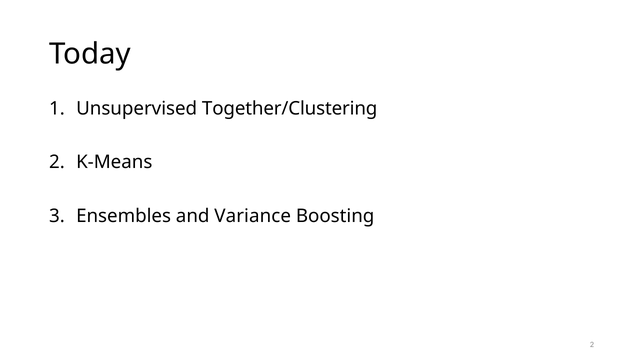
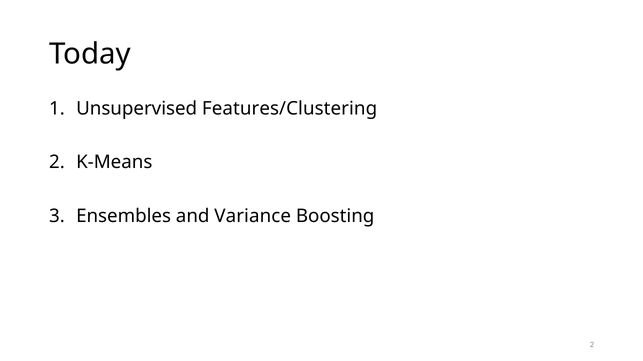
Together/Clustering: Together/Clustering -> Features/Clustering (290, 109)
